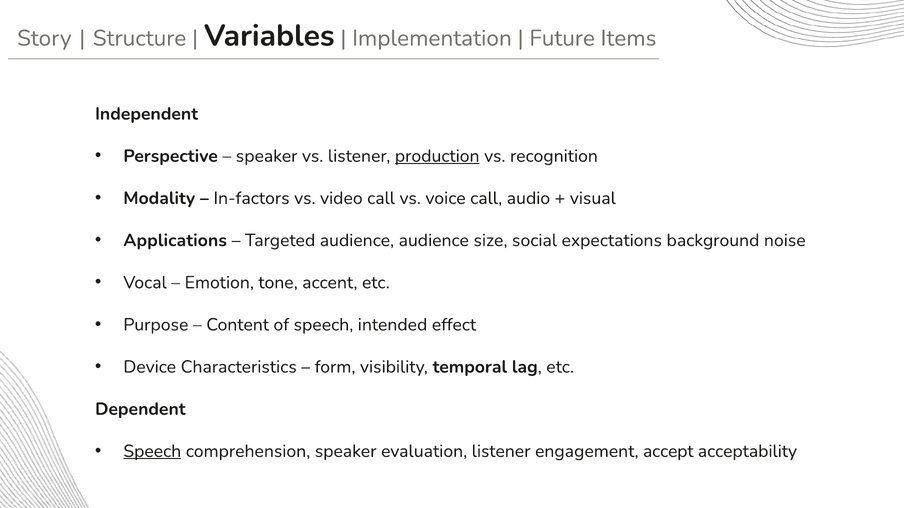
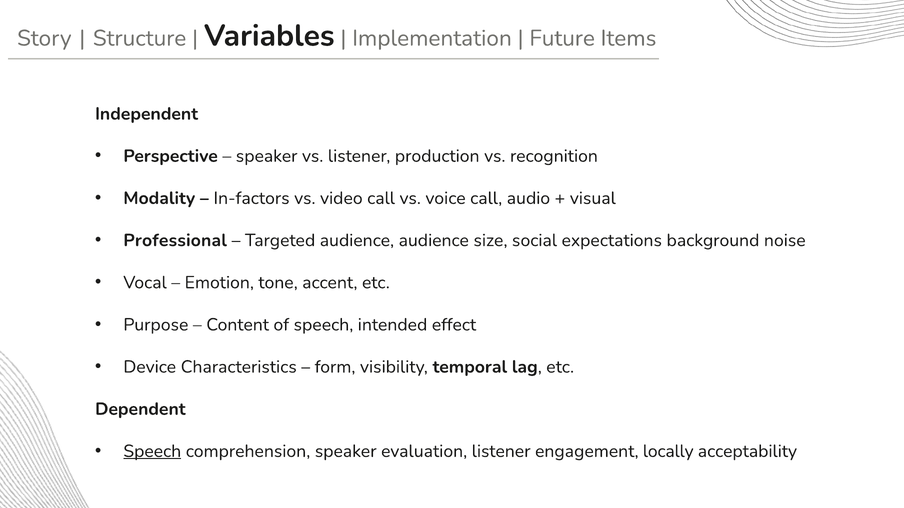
production underline: present -> none (437, 156)
Applications: Applications -> Professional (175, 241)
accept: accept -> locally (668, 452)
